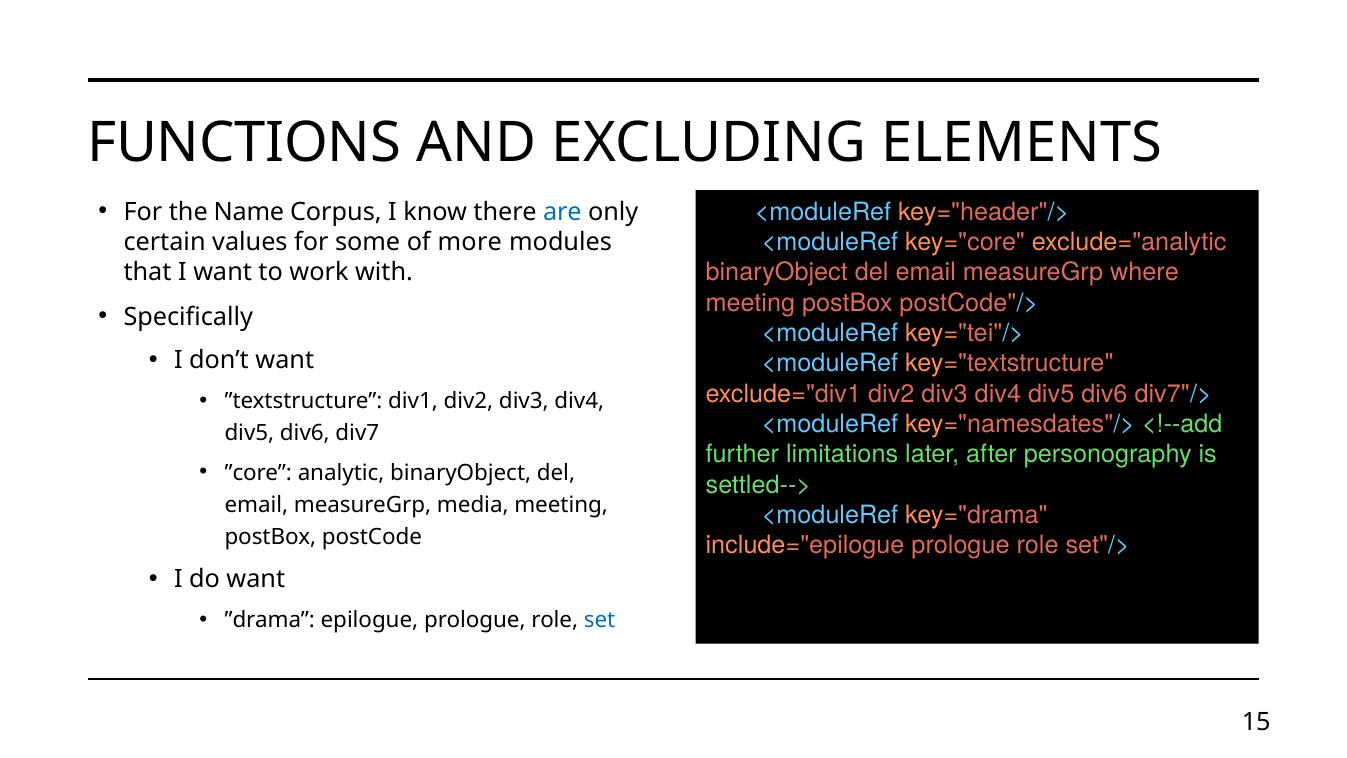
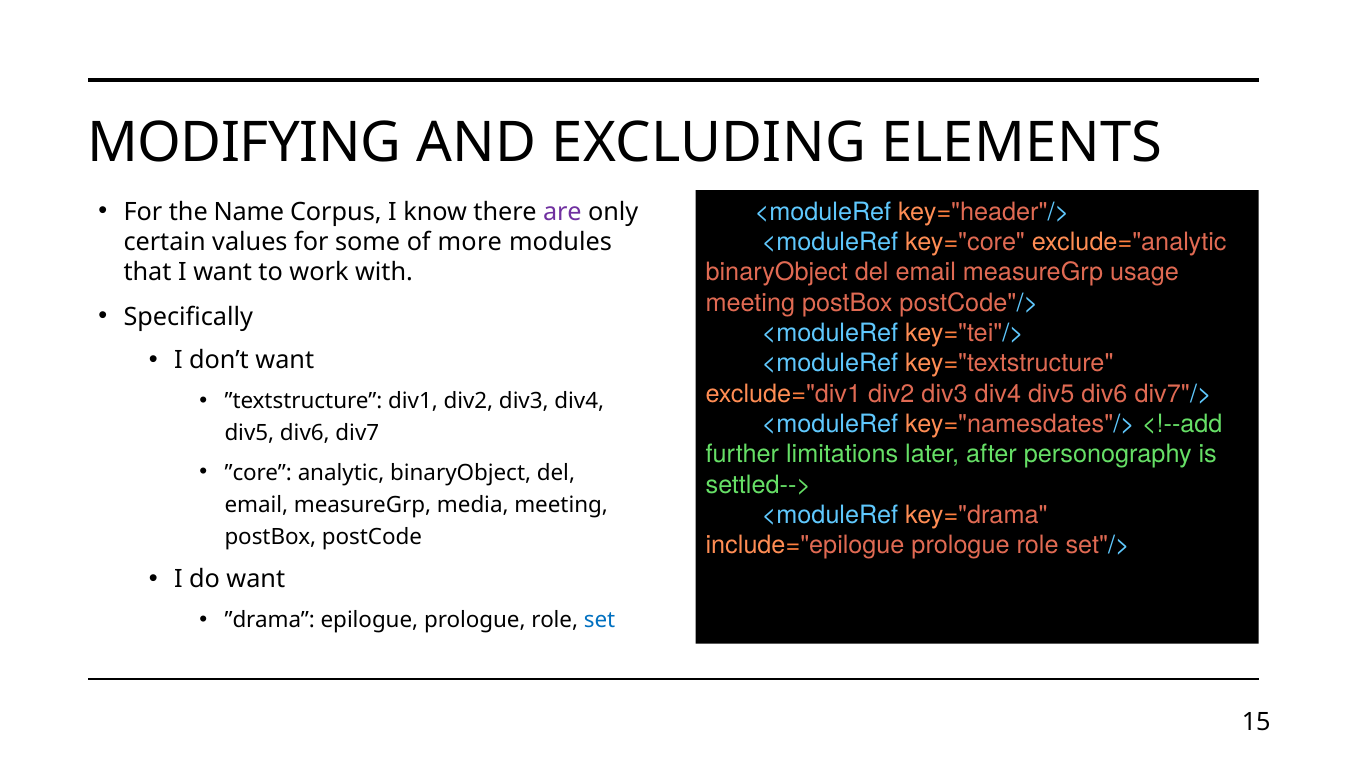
FUNCTIONS: FUNCTIONS -> MODIFYING (244, 143)
are colour: blue -> purple (562, 212)
where: where -> usage (1144, 273)
